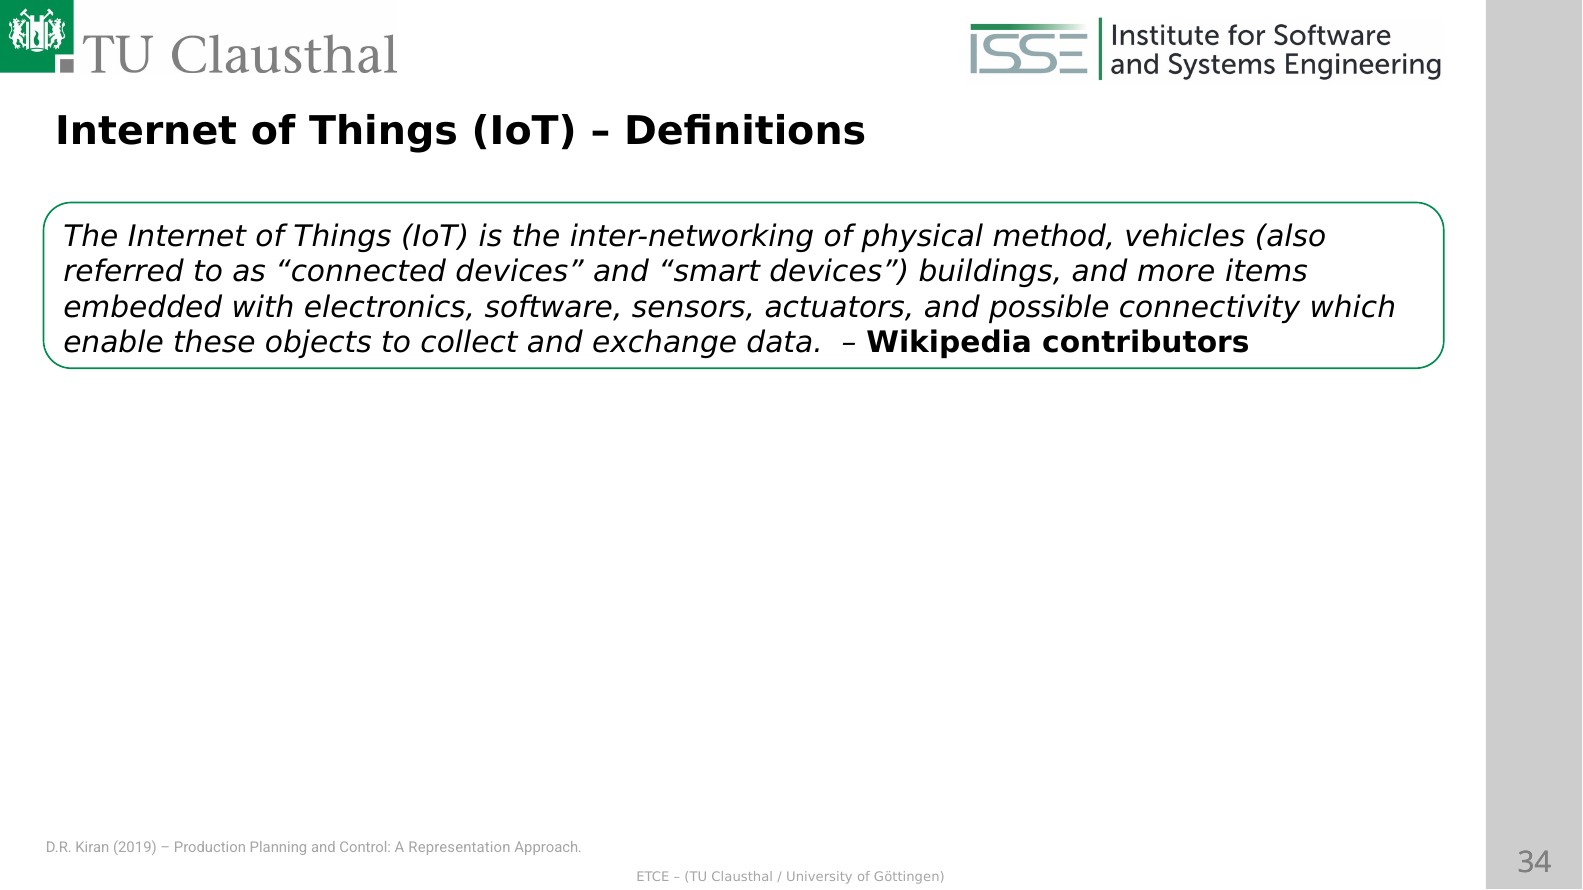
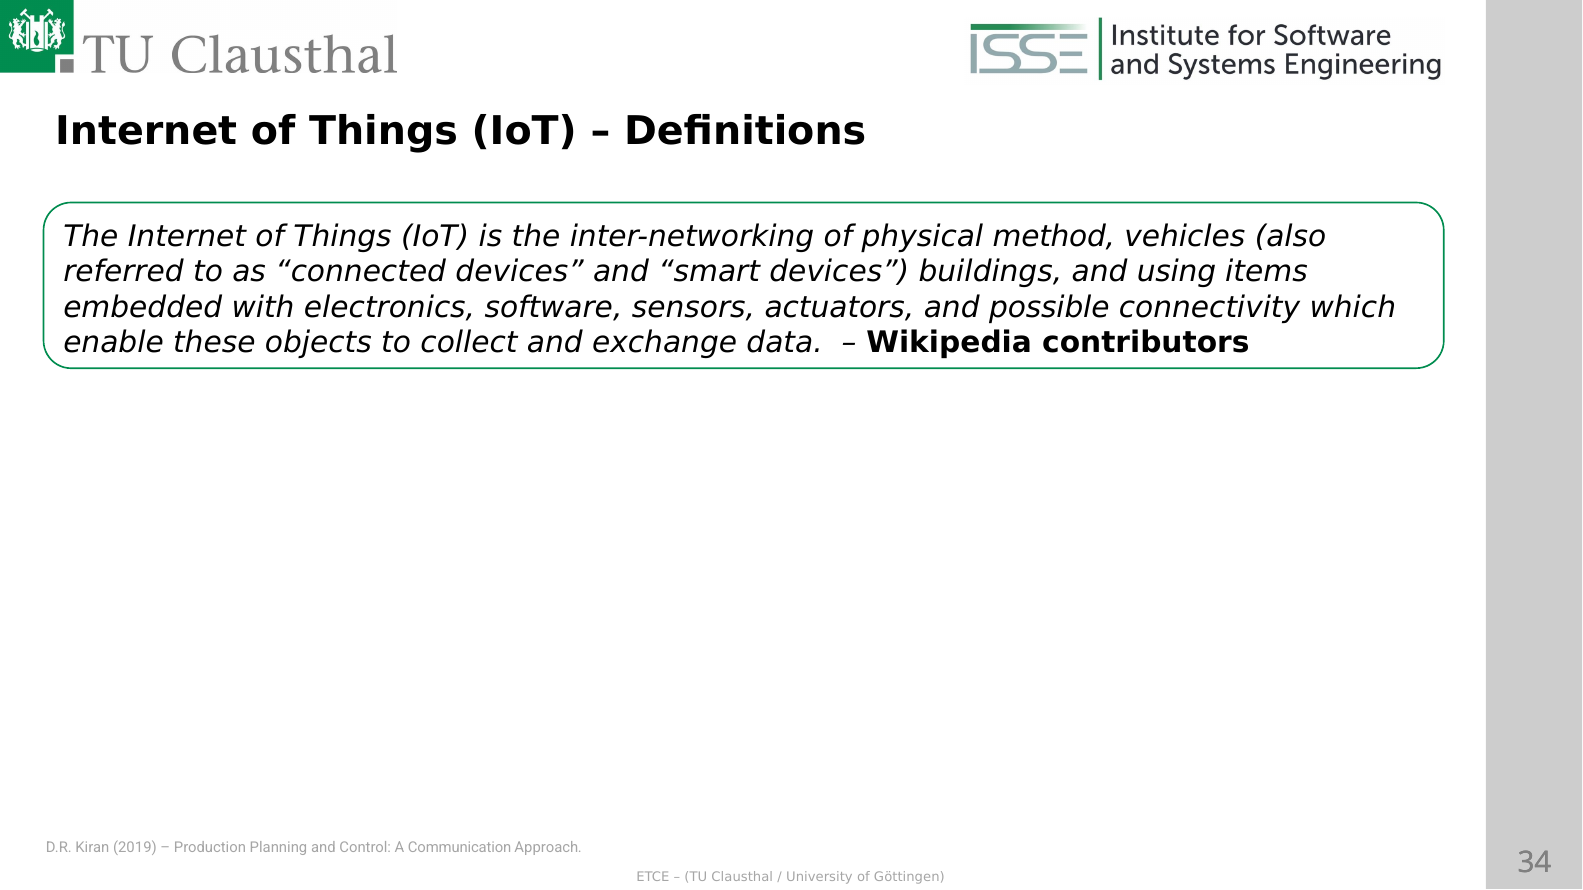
more: more -> using (1176, 272)
Representation: Representation -> Communication (460, 848)
